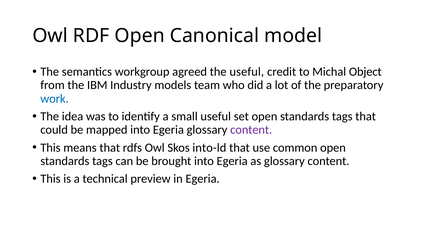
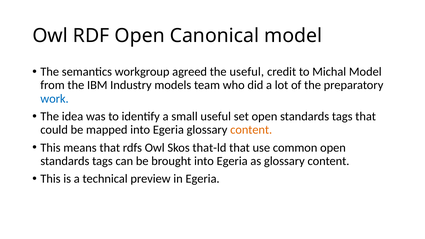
Michal Object: Object -> Model (365, 72)
content colour: purple -> orange (251, 130)
into-ld: into-ld -> that-ld (209, 148)
